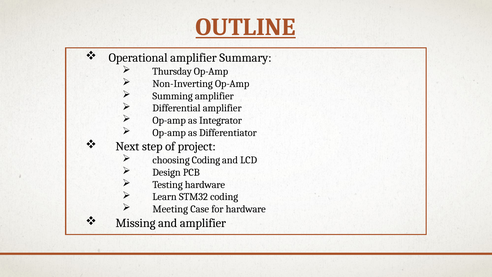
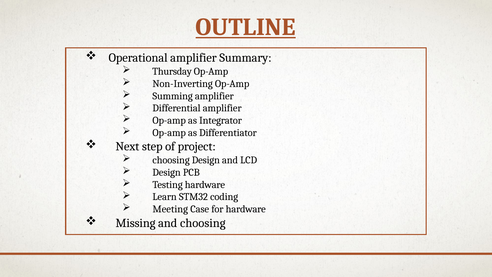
choosing Coding: Coding -> Design (206, 160)
and amplifier: amplifier -> choosing (203, 223)
